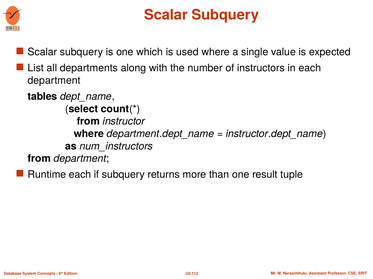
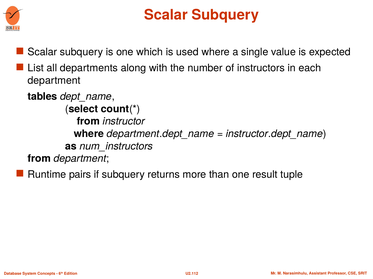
Runtime each: each -> pairs (80, 175)
